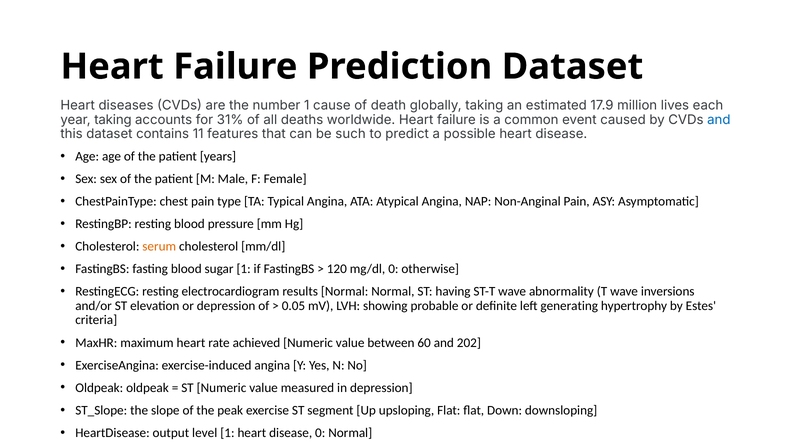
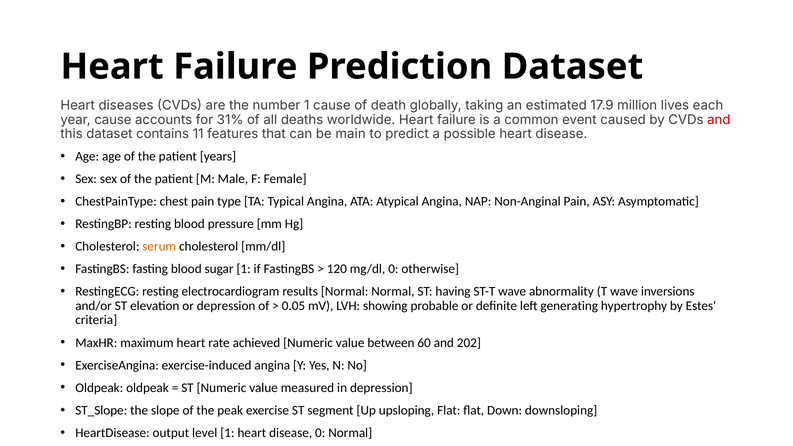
year taking: taking -> cause (113, 120)
and colour: blue -> red (719, 120)
such: such -> main (351, 134)
